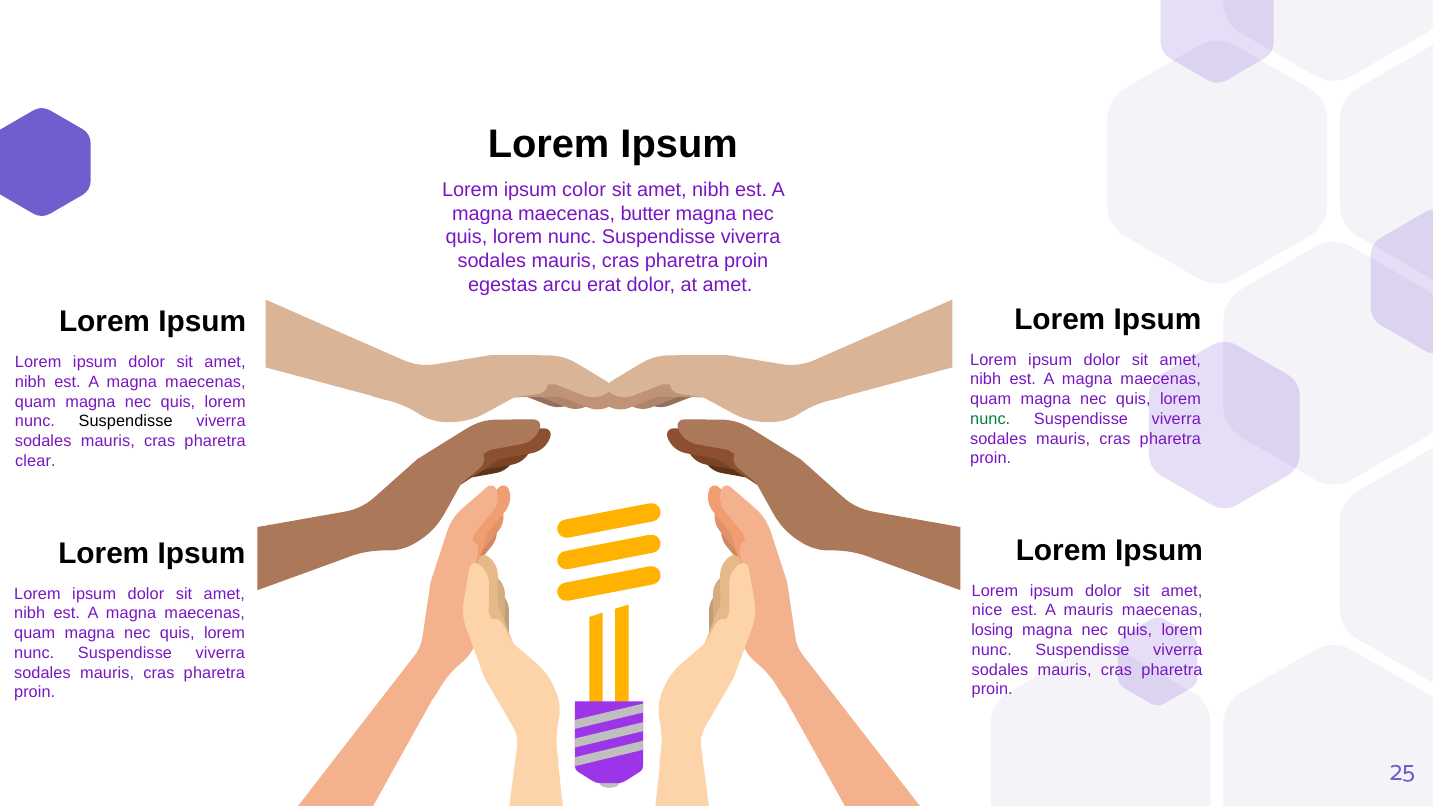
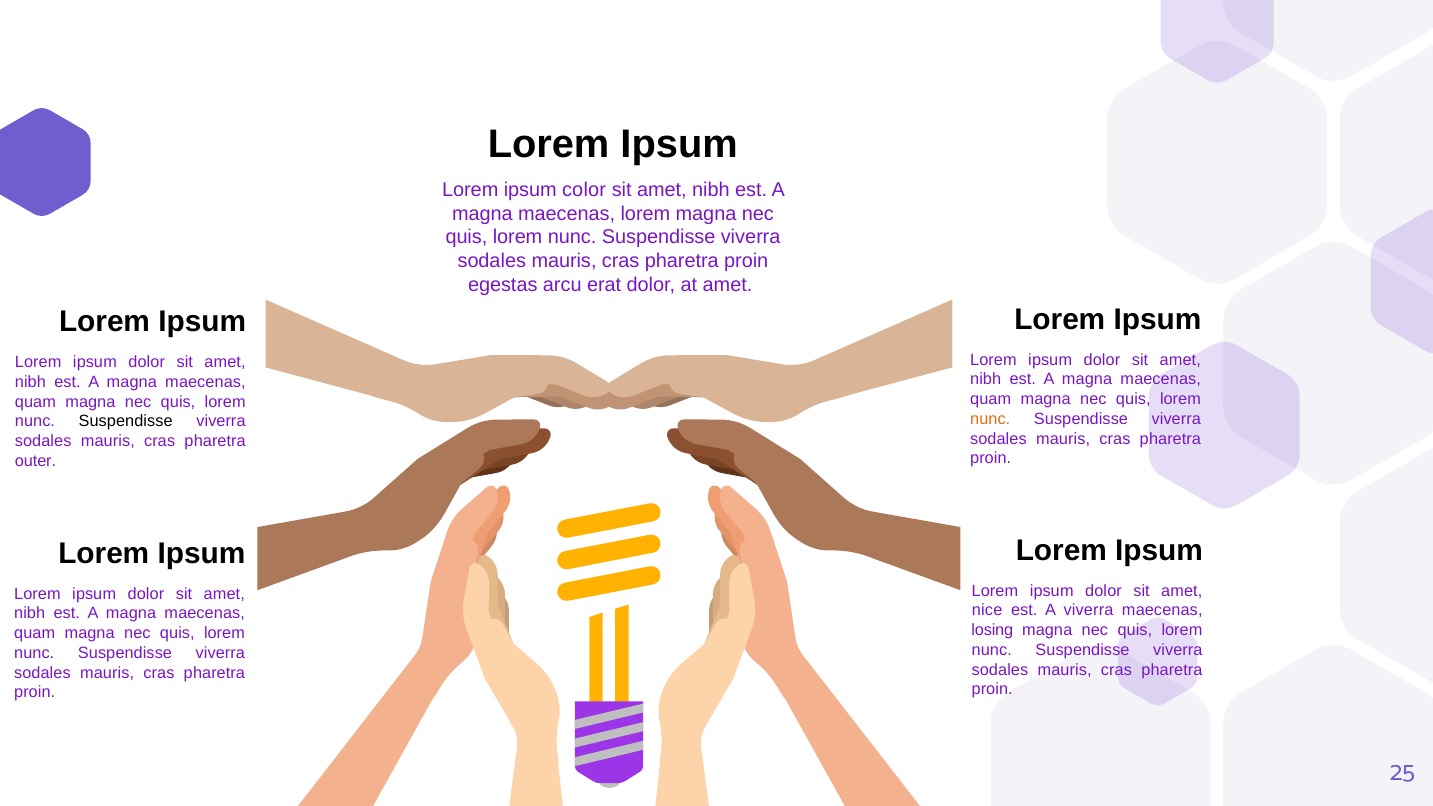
maecenas butter: butter -> lorem (645, 213)
nunc colour: green -> orange (990, 419)
clear: clear -> outer (35, 461)
A mauris: mauris -> viverra (1088, 611)
